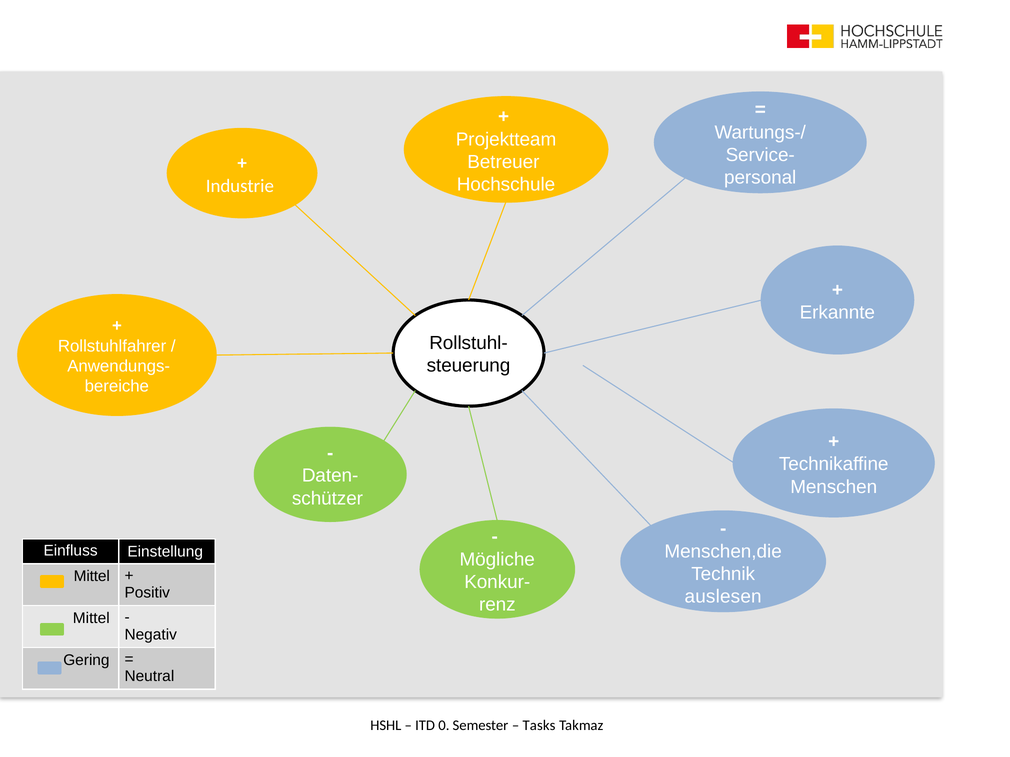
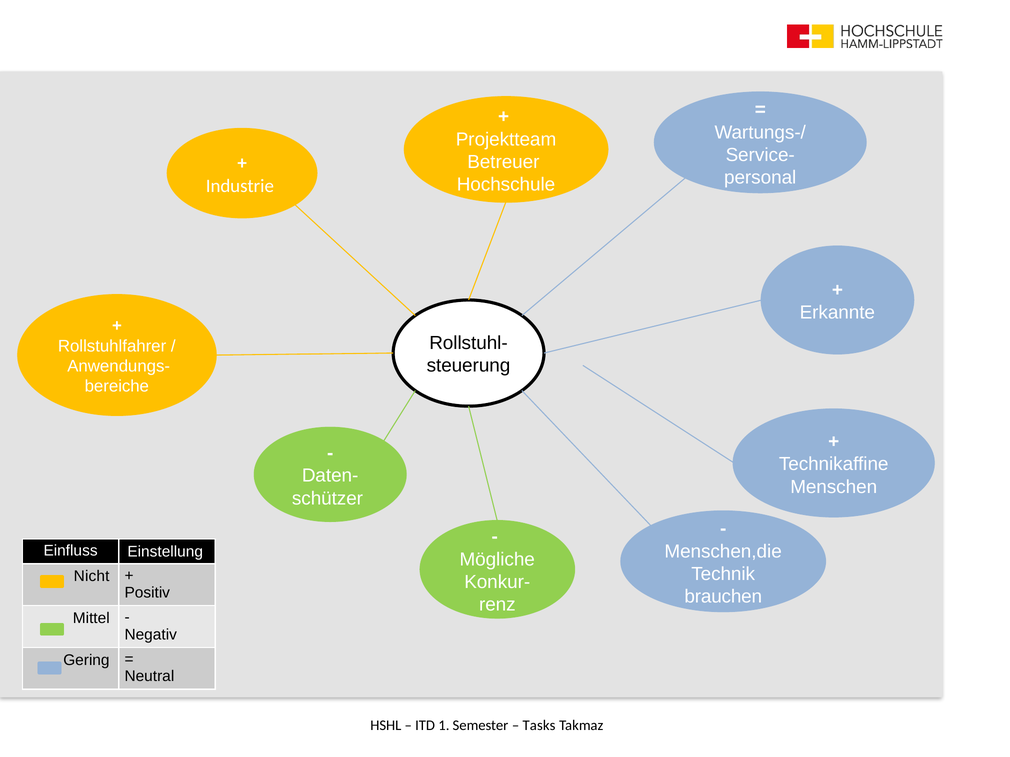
Mittel: Mittel -> Nicht (92, 577)
auslesen: auslesen -> brauchen (723, 597)
0: 0 -> 1 (444, 726)
